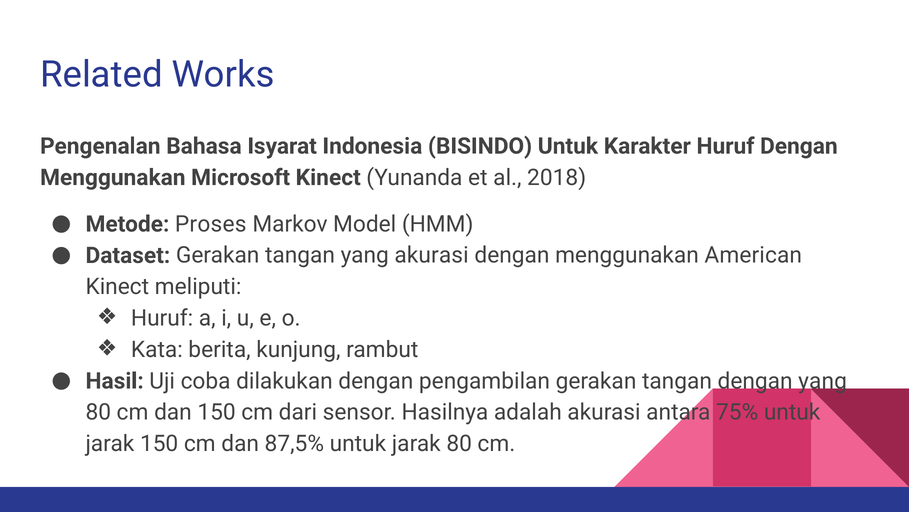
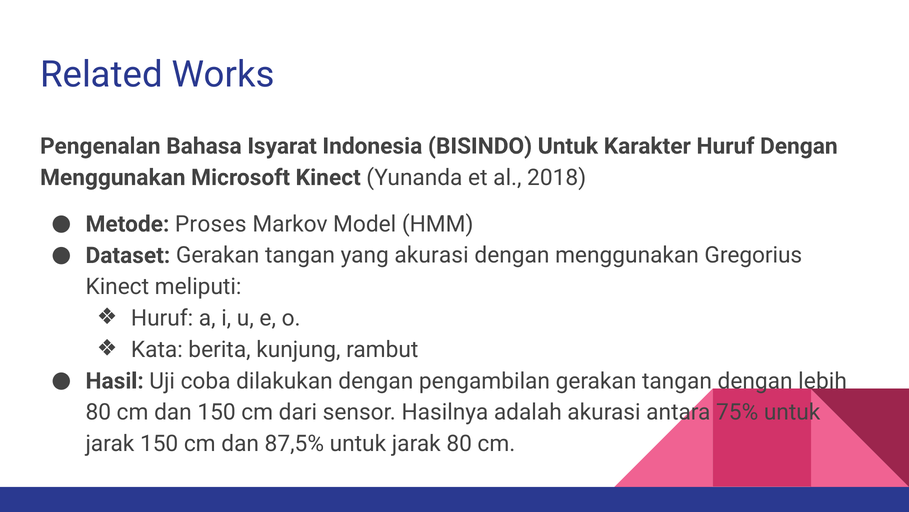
American: American -> Gregorius (753, 255)
dengan yang: yang -> lebih (823, 381)
